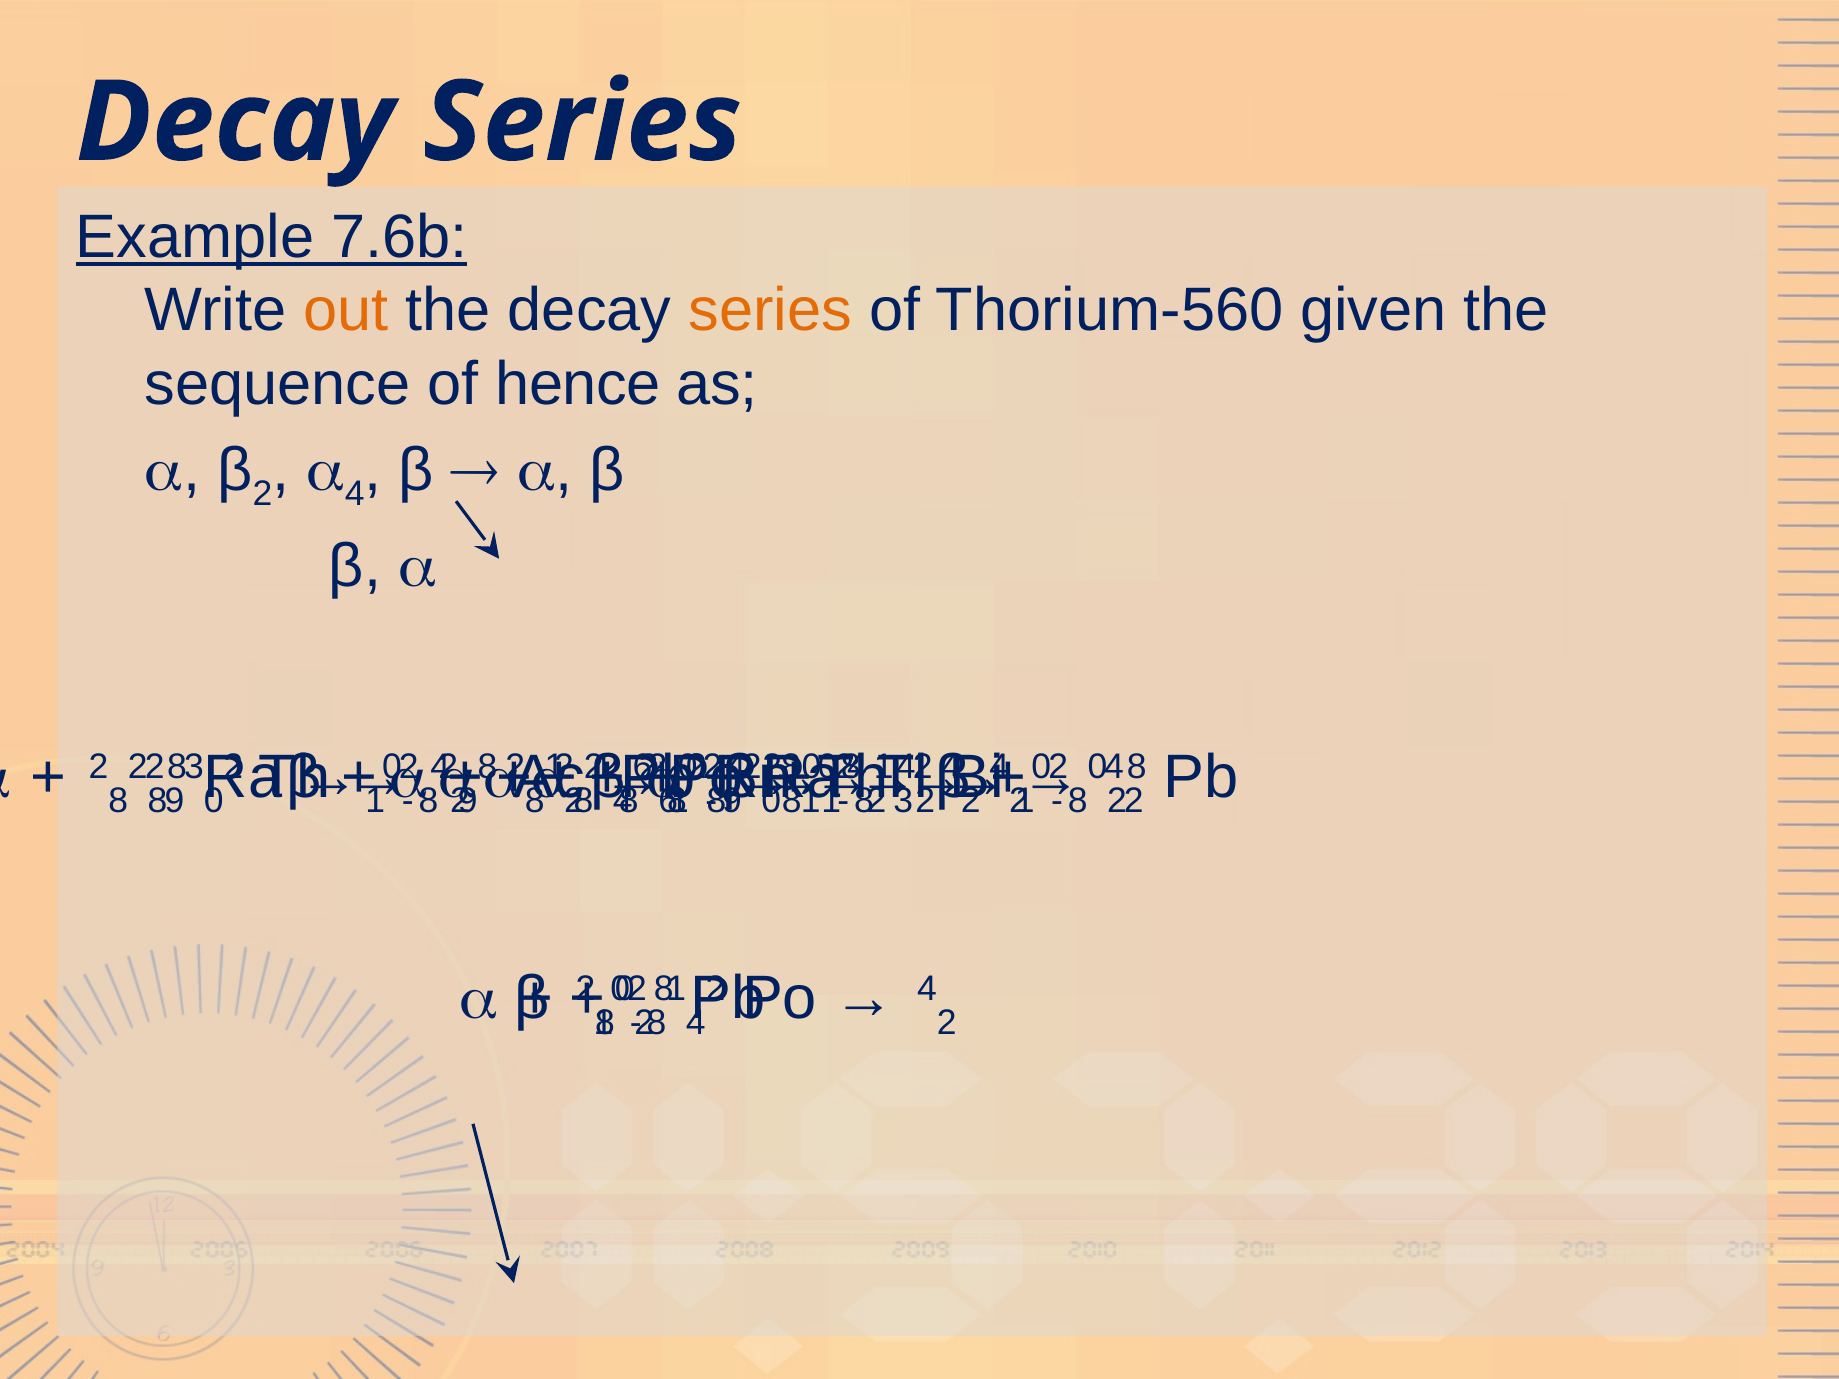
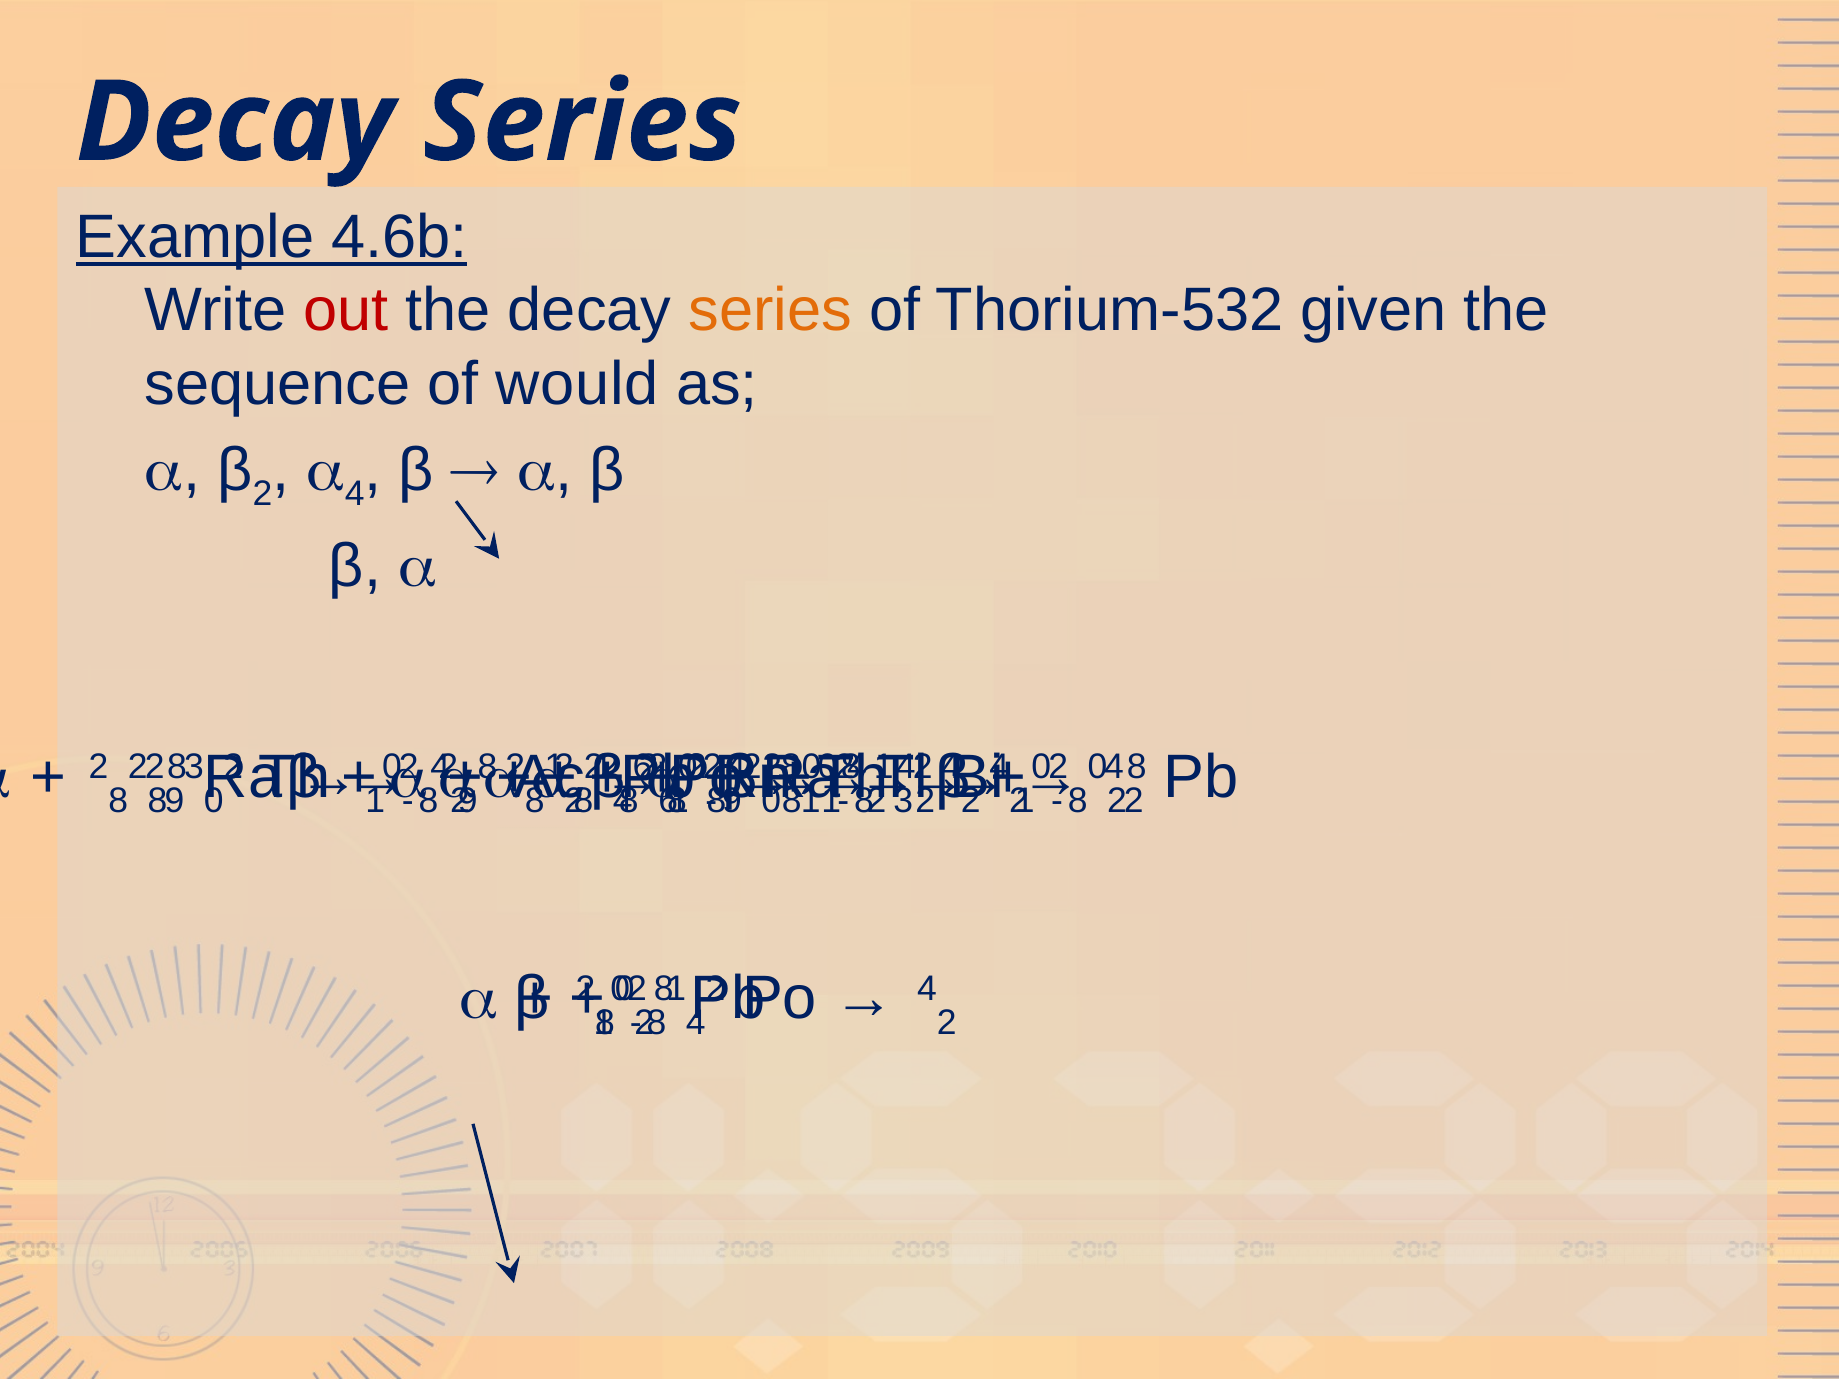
7.6b: 7.6b -> 4.6b (399, 237)
out colour: orange -> red (346, 311)
Thorium-560: Thorium-560 -> Thorium-532 (1110, 311)
hence: hence -> would (577, 384)
